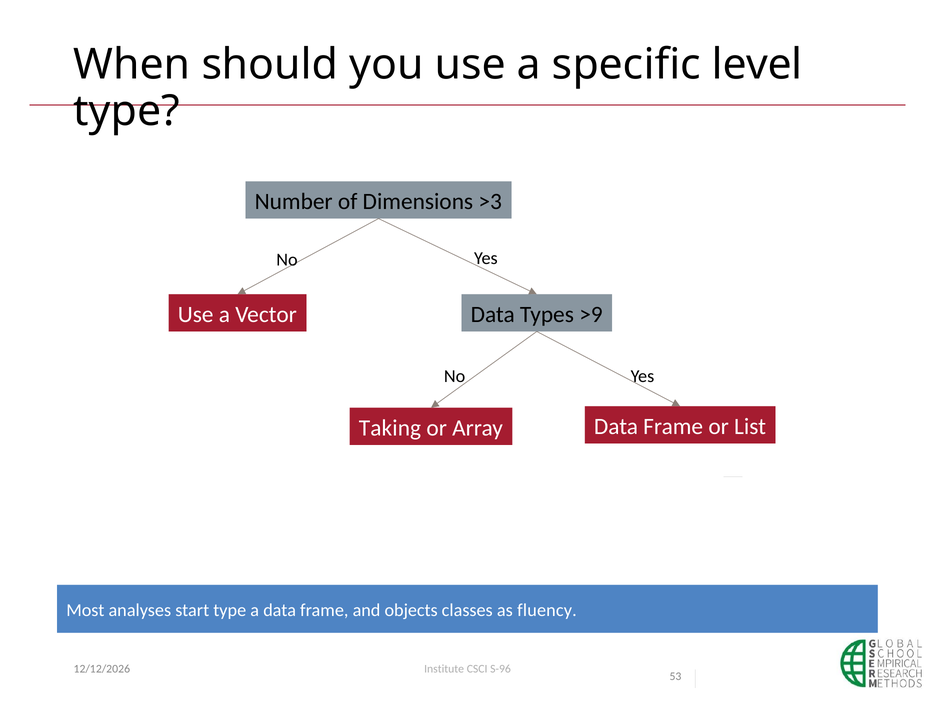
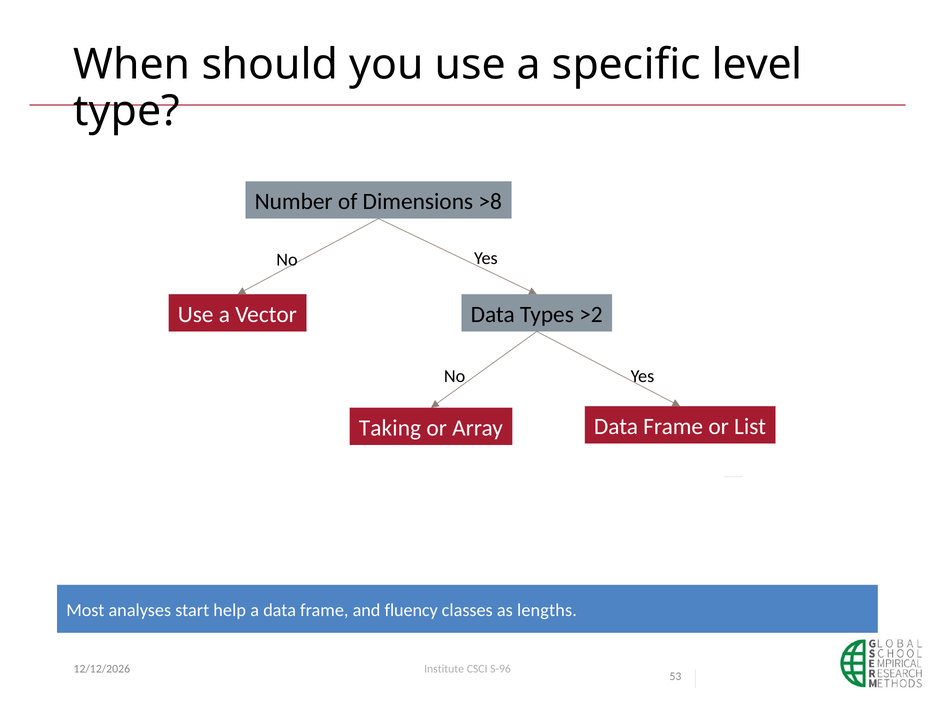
>3: >3 -> >8 (490, 202)
>9: >9 -> >2 (591, 315)
start type: type -> help (230, 610)
objects: objects -> fluency (411, 610)
fluency: fluency -> lengths (547, 610)
